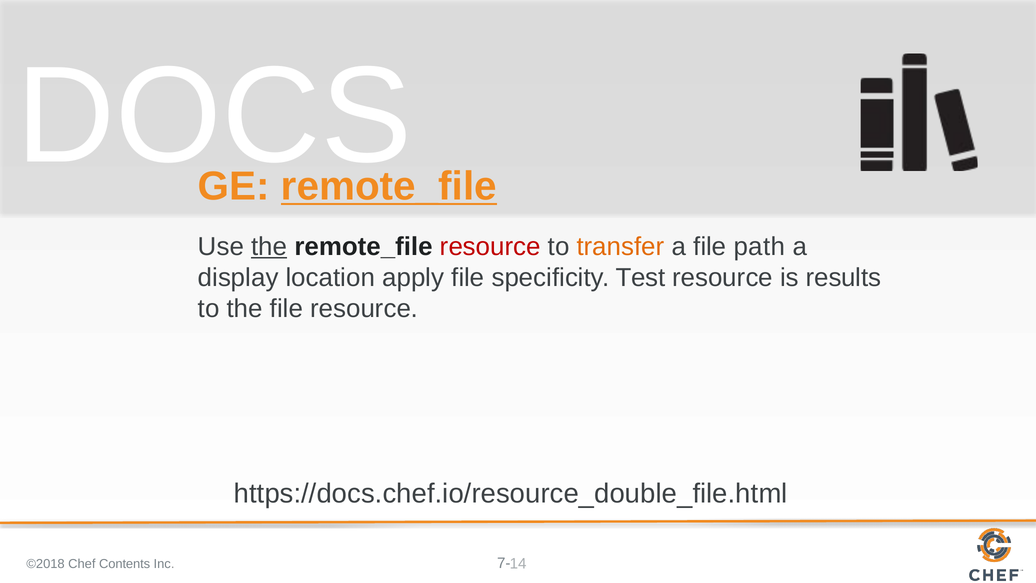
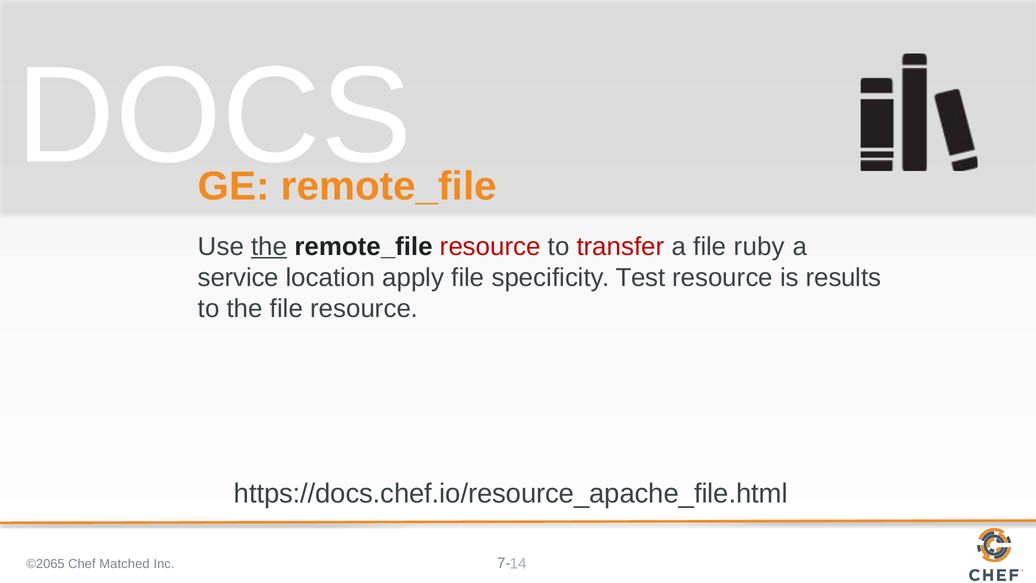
remote_file underline: present -> none (389, 186)
transfer colour: orange -> red (621, 247)
path: path -> ruby (759, 247)
display: display -> service (238, 278)
https://docs.chef.io/resource_double_file.html: https://docs.chef.io/resource_double_file.html -> https://docs.chef.io/resource_apache_file.html (511, 493)
©2018: ©2018 -> ©2065 (46, 564)
Contents: Contents -> Matched (124, 564)
